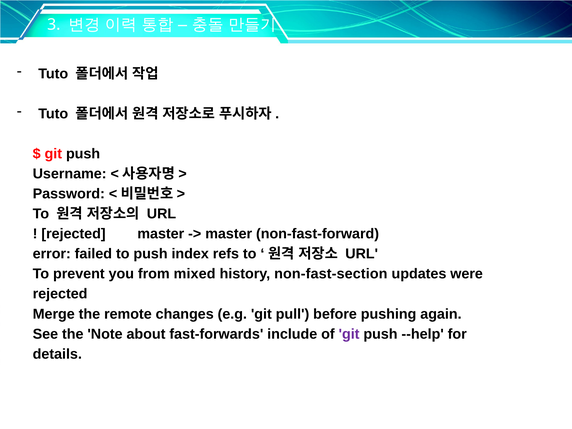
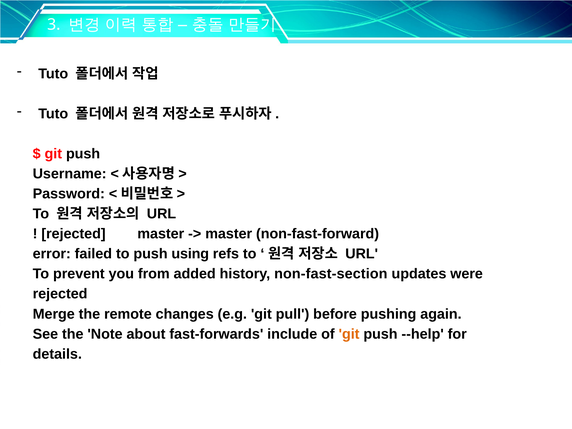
index: index -> using (190, 254)
mixed: mixed -> added (195, 274)
git colour: purple -> orange (349, 334)
